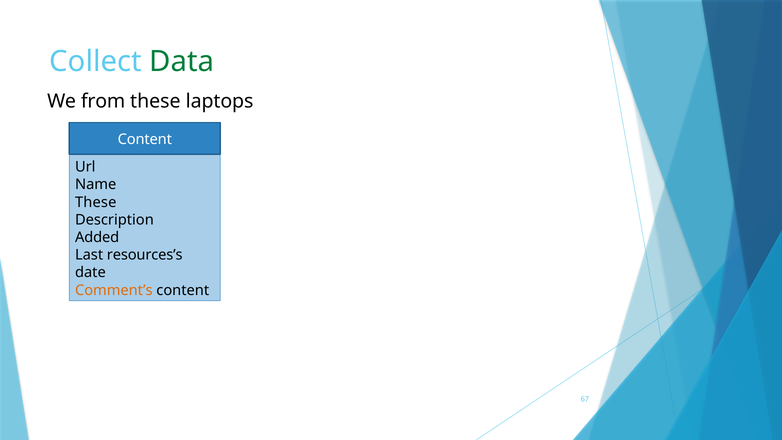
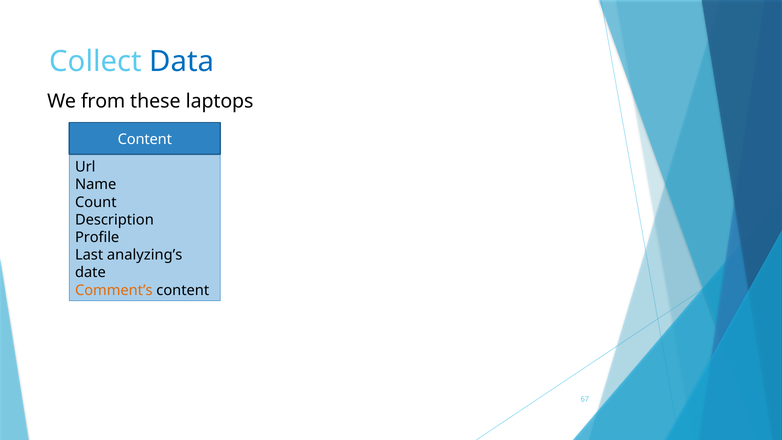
Data colour: green -> blue (182, 62)
These: These -> Count (96, 202)
Added: Added -> Profile (97, 237)
resources’s: resources’s -> analyzing’s (145, 255)
